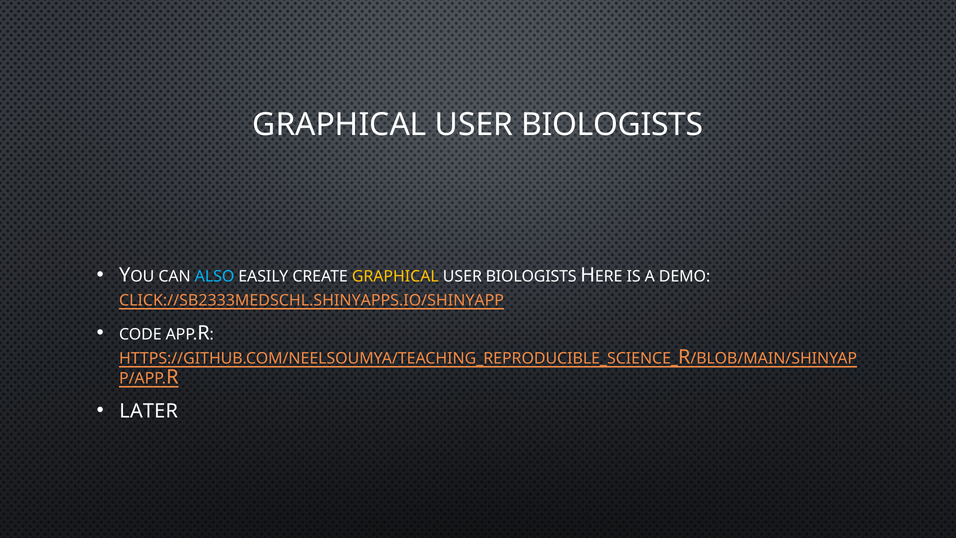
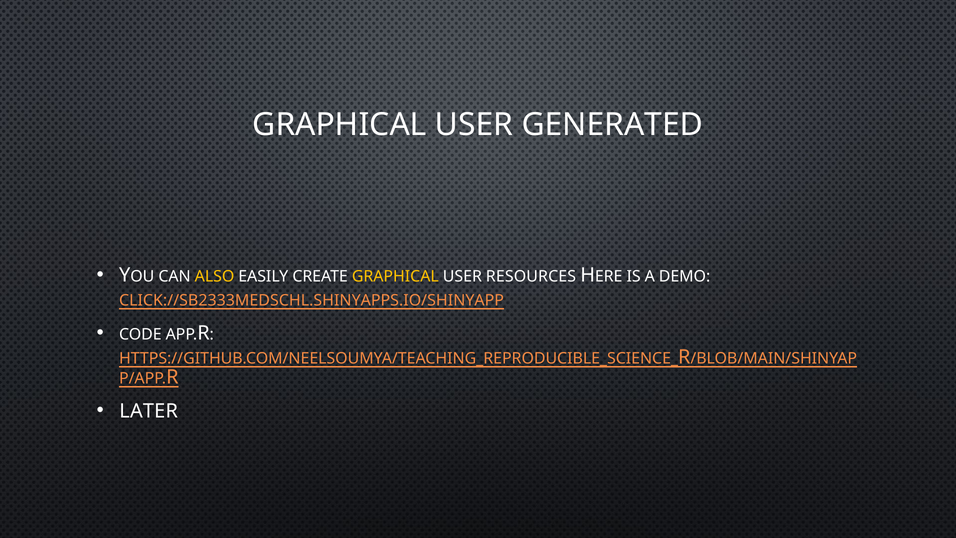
BIOLOGISTS: BIOLOGISTS -> GENERATED (612, 125)
ALSO colour: light blue -> yellow (215, 276)
BIOLOGISTS: BIOLOGISTS -> RESOURCES (531, 276)
